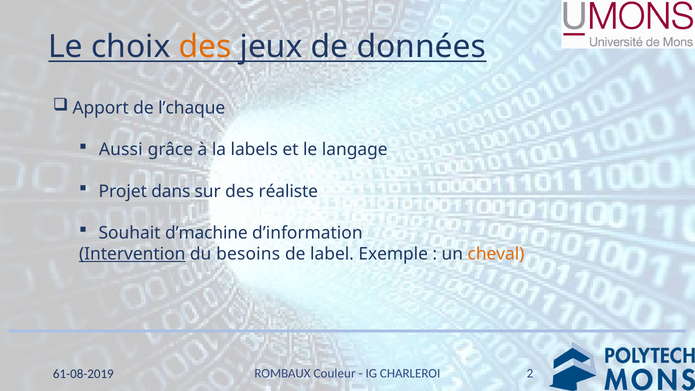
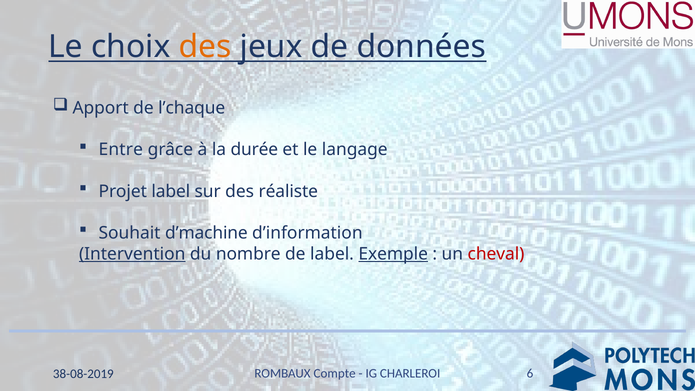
Aussi: Aussi -> Entre (121, 150)
labels: labels -> durée (254, 150)
Projet dans: dans -> label (171, 191)
besoins: besoins -> nombre (248, 254)
Exemple underline: none -> present (393, 254)
cheval colour: orange -> red (496, 254)
Couleur: Couleur -> Compte (335, 374)
2: 2 -> 6 (530, 373)
61-08-2019: 61-08-2019 -> 38-08-2019 (83, 374)
